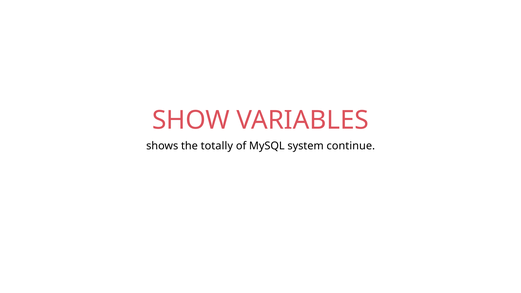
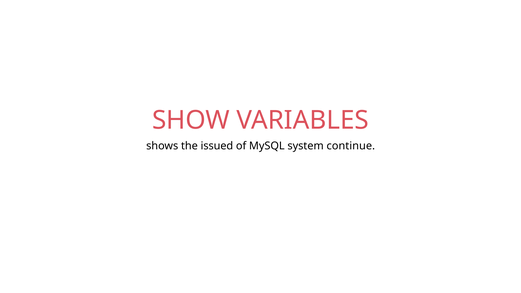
totally: totally -> issued (217, 146)
